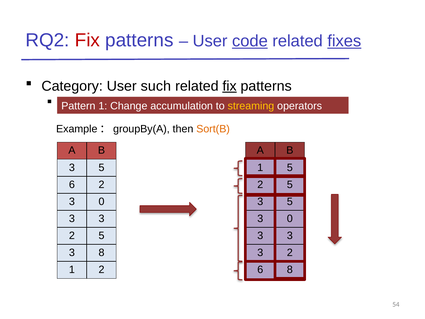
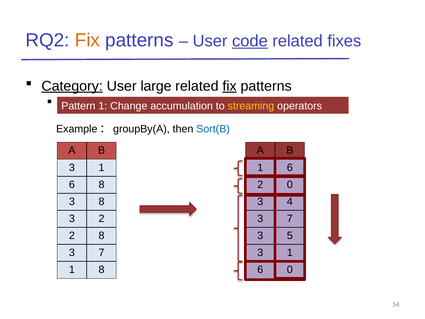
Fix colour: red -> orange (87, 40)
fixes underline: present -> none (344, 41)
Category underline: none -> present (72, 86)
such: such -> large (156, 86)
Sort(B colour: orange -> blue (213, 129)
5: 5 -> 1 (101, 167)
5: 5 -> 6 (290, 167)
6 2: 2 -> 8 (101, 184)
5: 5 -> 0 (290, 184)
0: 0 -> 8 (101, 201)
5: 5 -> 4 (290, 201)
3: 3 -> 2 (101, 218)
0: 0 -> 7 (290, 218)
5: 5 -> 8 (101, 235)
3: 3 -> 5 (290, 235)
8: 8 -> 7 (101, 252)
2: 2 -> 1 (290, 252)
1 2: 2 -> 8 (101, 269)
6 8: 8 -> 0 (290, 269)
